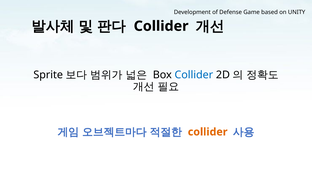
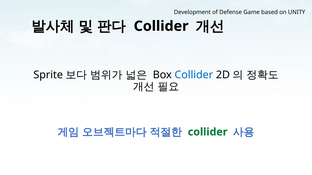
collider colour: orange -> green (208, 132)
